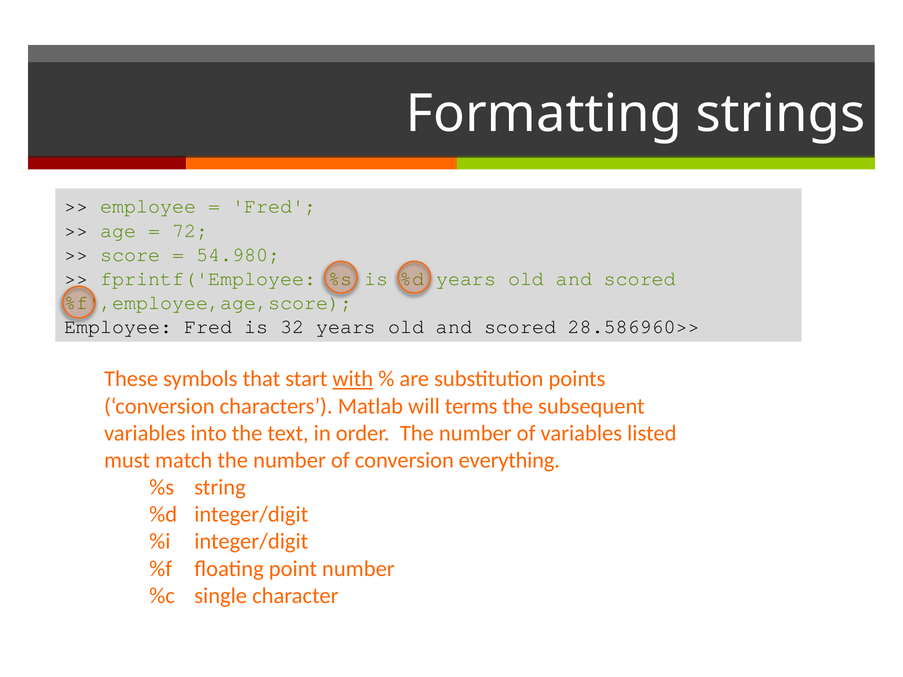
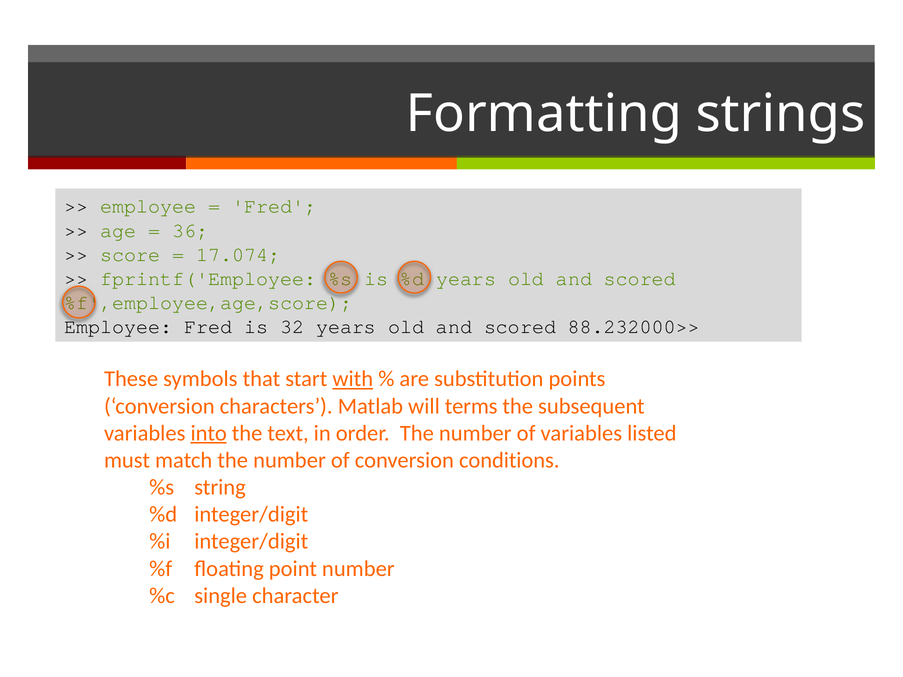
72: 72 -> 36 (190, 230)
54.980: 54.980 -> 17.074 (238, 255)
28.586960>>: 28.586960>> -> 88.232000>> (634, 327)
into underline: none -> present (209, 433)
everything: everything -> conditions (509, 460)
